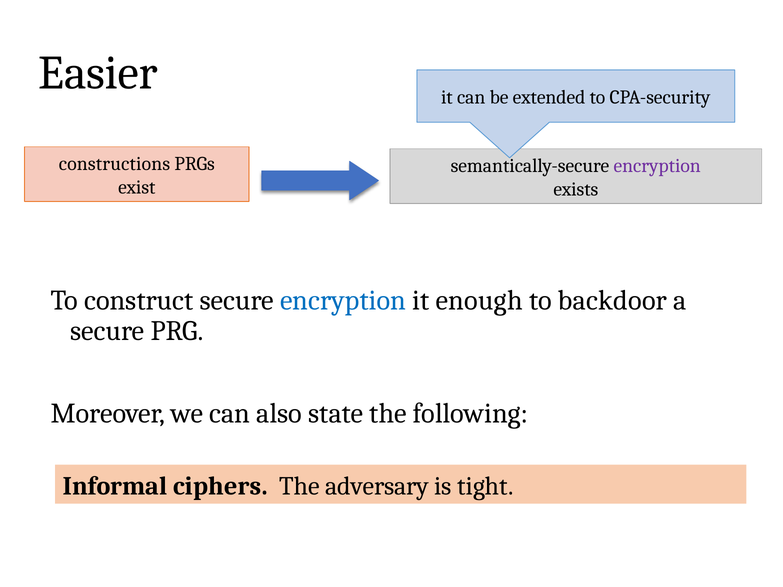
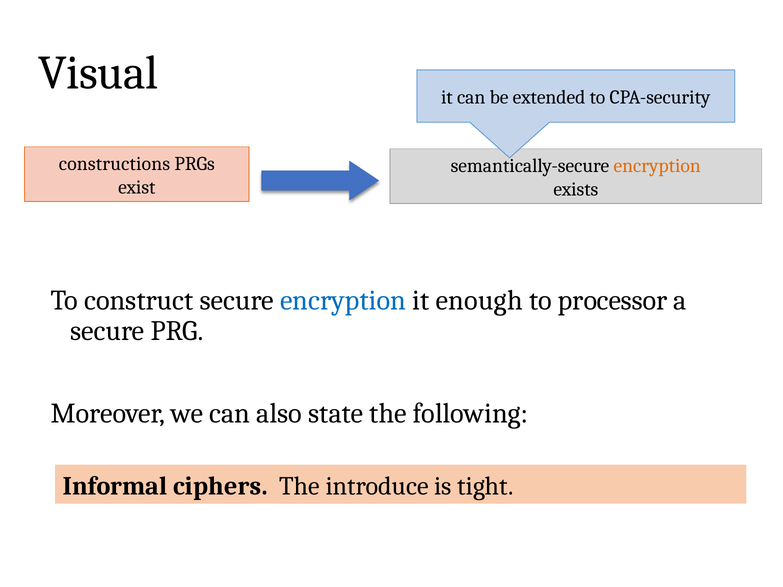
Easier: Easier -> Visual (98, 73)
encryption colour: purple -> orange (657, 166)
backdoor: backdoor -> processor (613, 300)
adversary: adversary -> introduce (377, 486)
